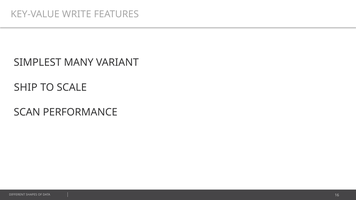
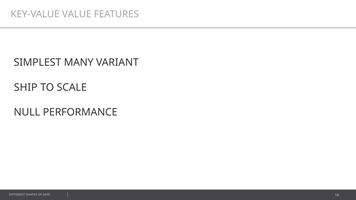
WRITE: WRITE -> VALUE (77, 14)
SCAN: SCAN -> NULL (27, 112)
